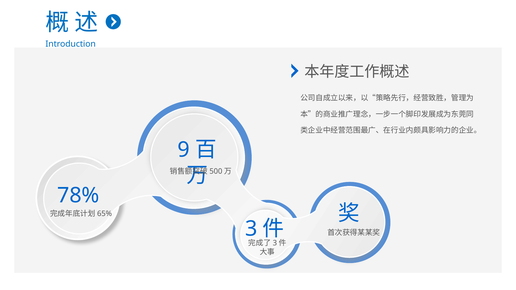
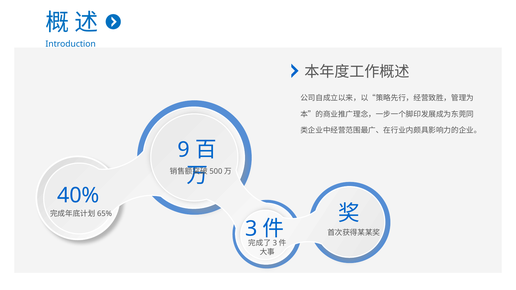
78%: 78% -> 40% (78, 195)
